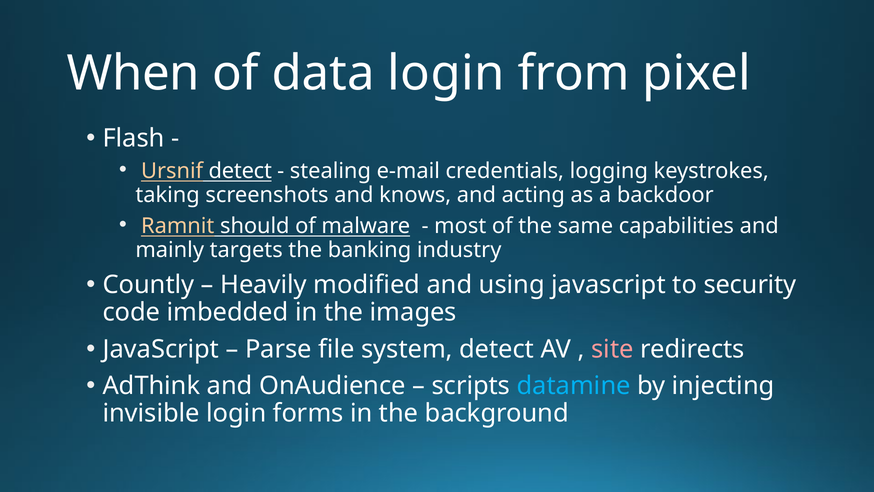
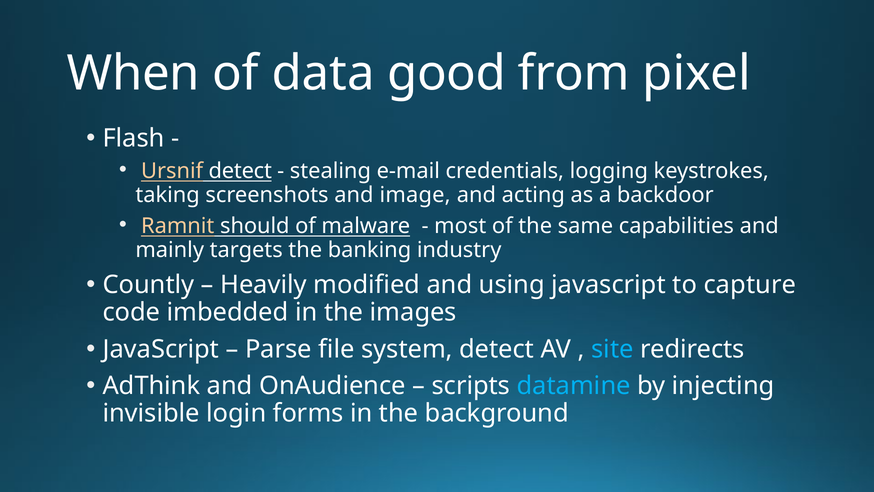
data login: login -> good (447, 73)
knows: knows -> image (415, 195)
security: security -> capture (750, 285)
site colour: pink -> light blue (612, 349)
